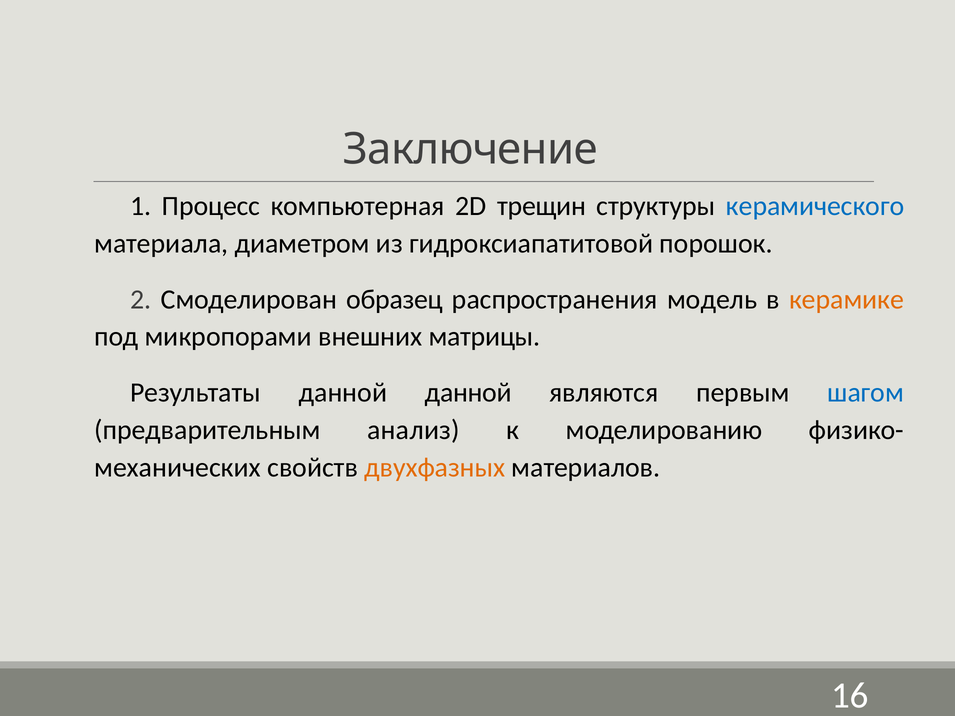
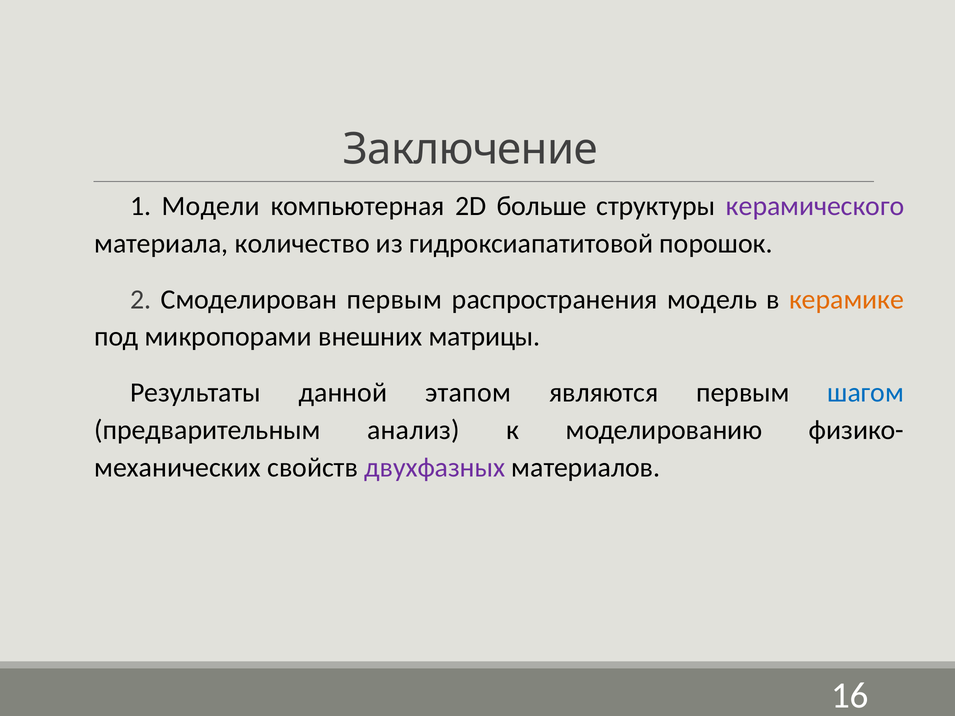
Процесс: Процесс -> Модели (211, 206)
трещин: трещин -> больше (542, 206)
керамического colour: blue -> purple (815, 206)
диаметром: диаметром -> количество (302, 243)
Смоделирован образец: образец -> первым (394, 299)
данной данной: данной -> этапом (468, 393)
двухфазных colour: orange -> purple (435, 468)
